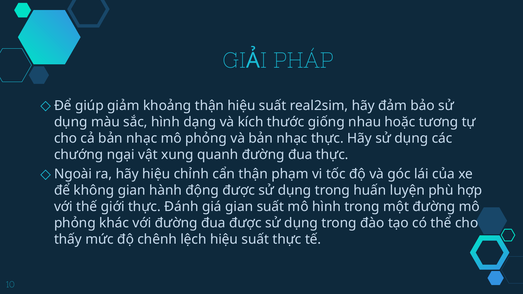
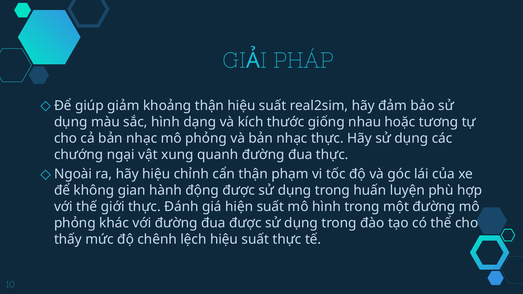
giá gian: gian -> hiện (239, 207)
